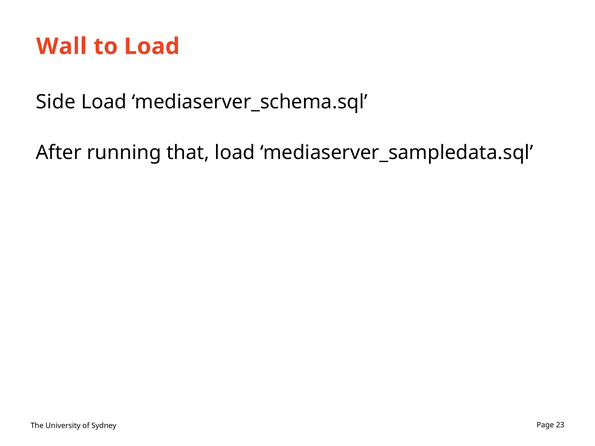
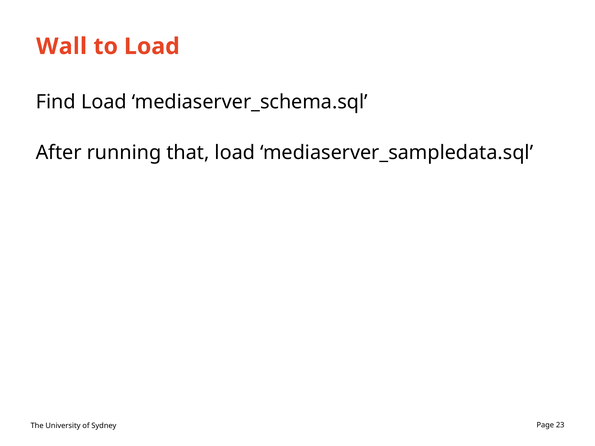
Side: Side -> Find (56, 102)
